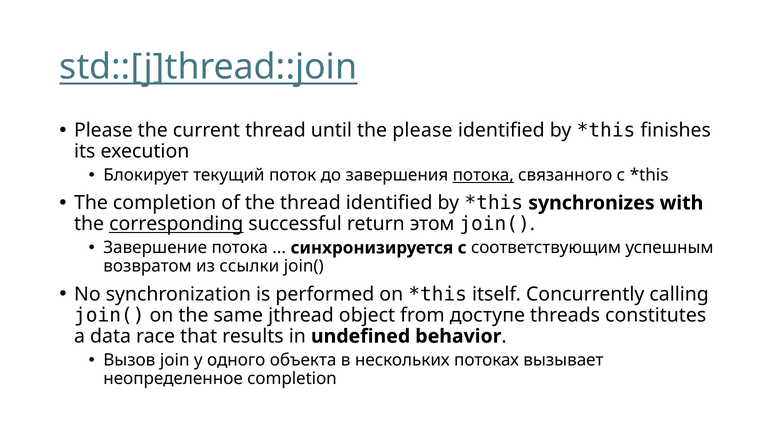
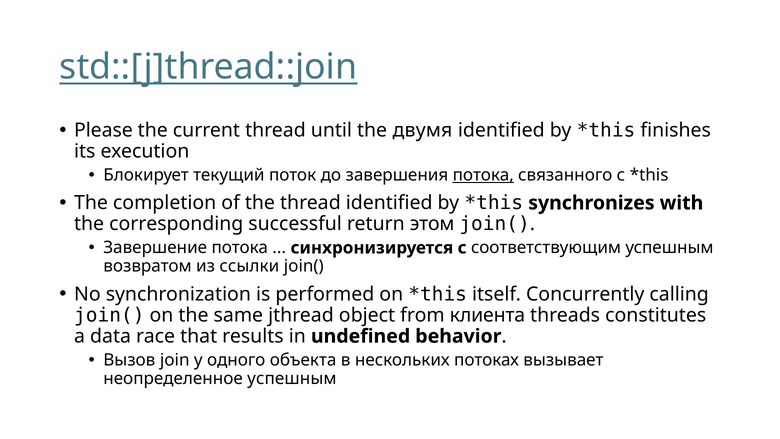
the please: please -> двумя (422, 130)
corresponding underline: present -> none (176, 224)
доступе: доступе -> клиента (487, 315)
неопределенное completion: completion -> успешным (292, 378)
